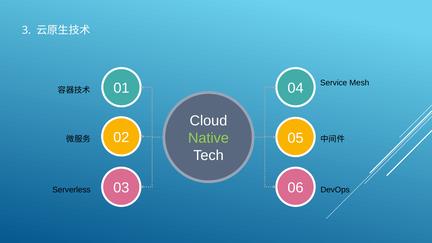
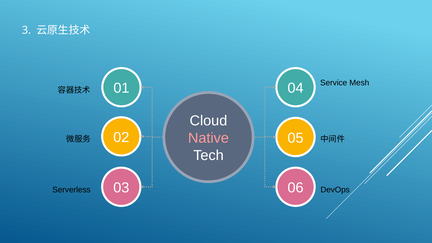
Native colour: light green -> pink (208, 138)
